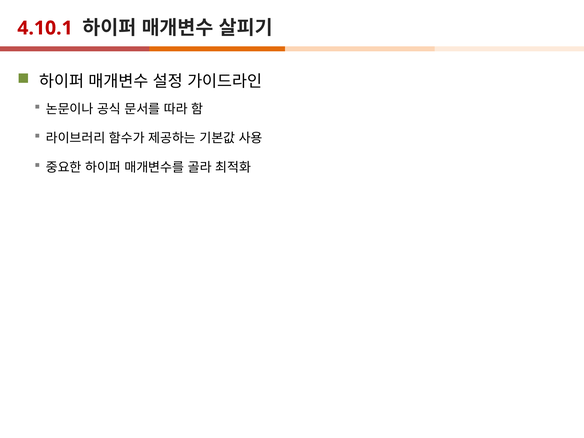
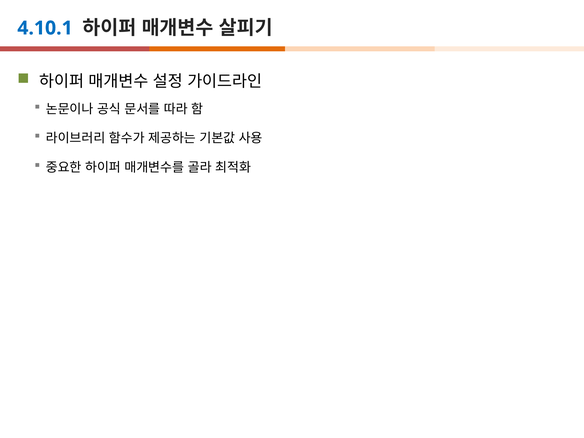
4.10.1 colour: red -> blue (45, 28)
